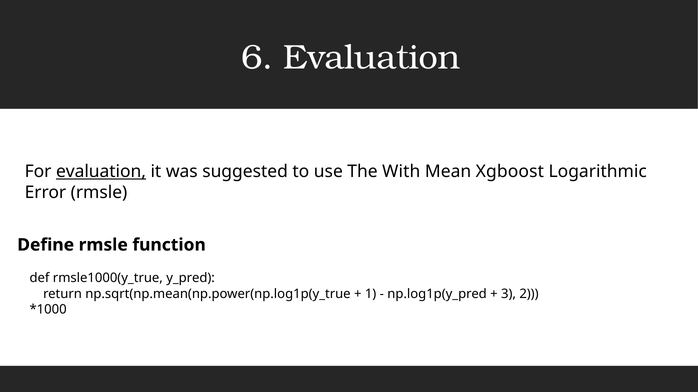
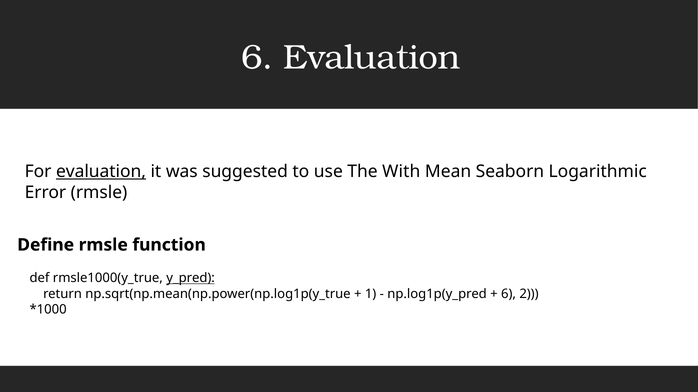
Xgboost: Xgboost -> Seaborn (510, 172)
y_pred underline: none -> present (191, 279)
3: 3 -> 6 (509, 294)
